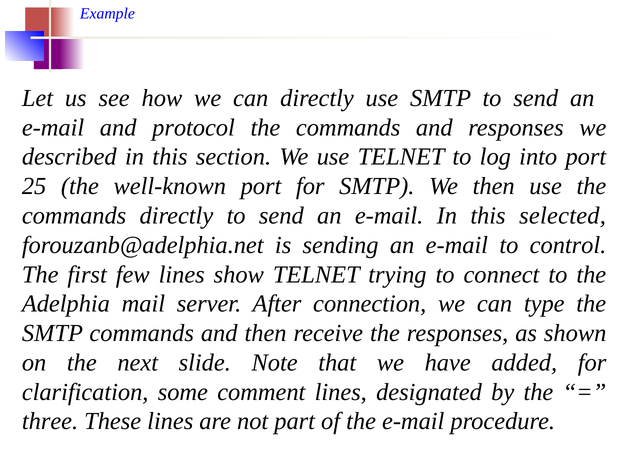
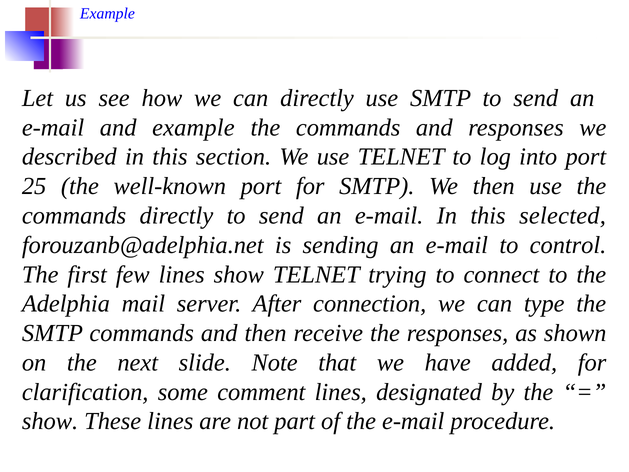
and protocol: protocol -> example (193, 127)
three: three -> show (50, 421)
